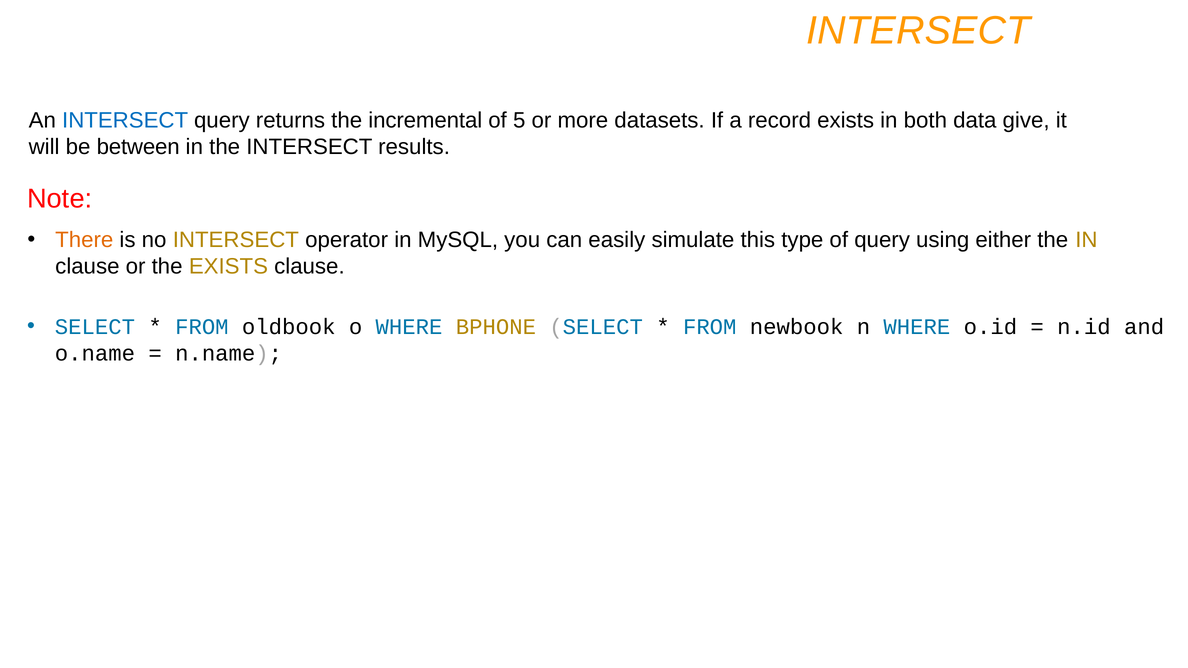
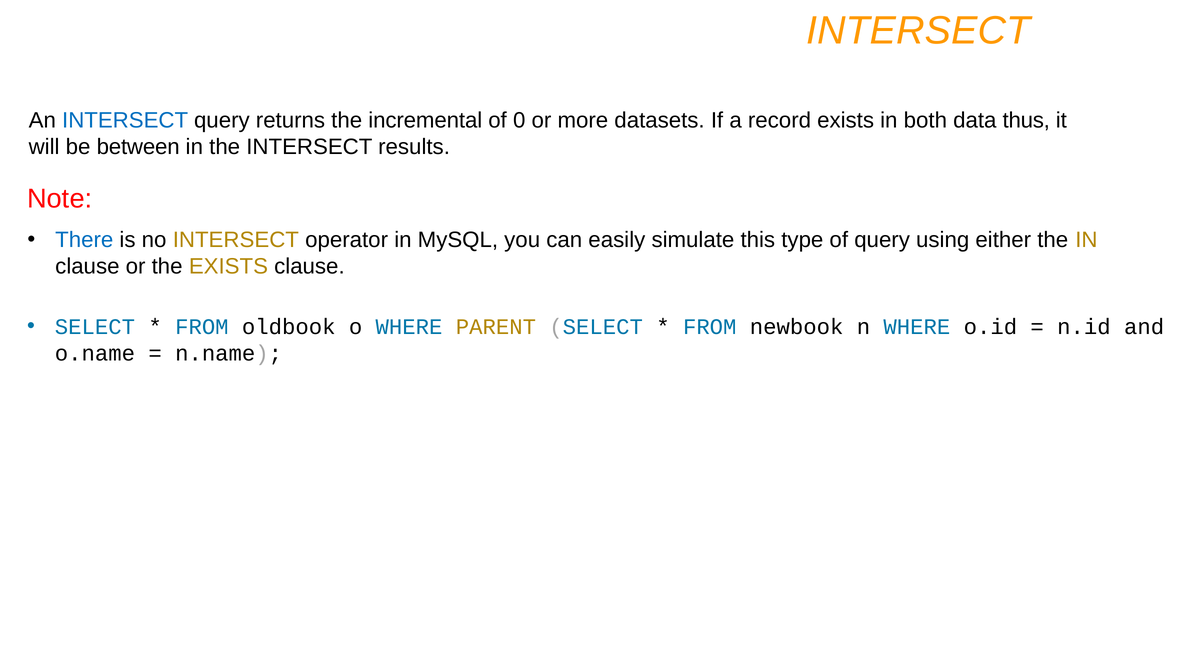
5: 5 -> 0 (519, 120)
give: give -> thus (1026, 120)
There colour: orange -> blue (84, 240)
BPHONE: BPHONE -> PARENT (496, 327)
